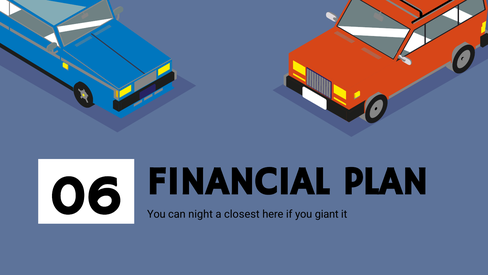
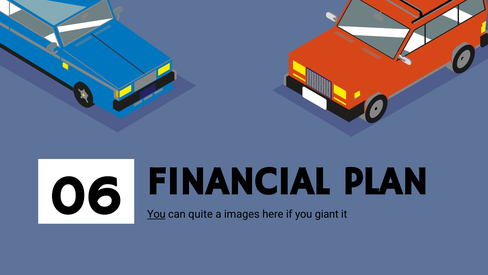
You underline: none -> present (156, 214)
night: night -> quite (201, 214)
closest: closest -> images (242, 214)
